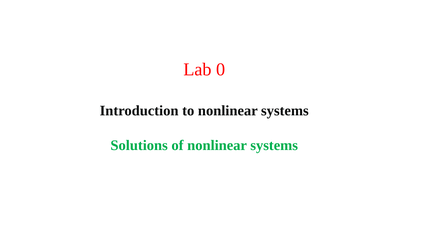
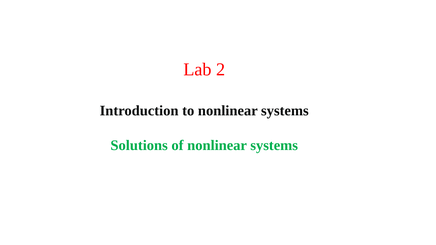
0: 0 -> 2 (221, 69)
